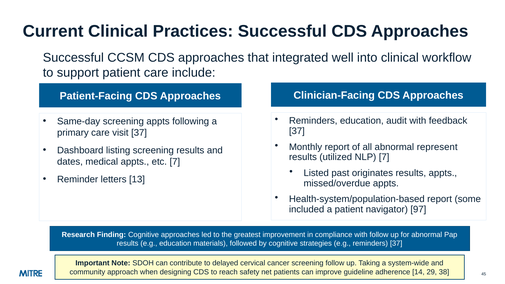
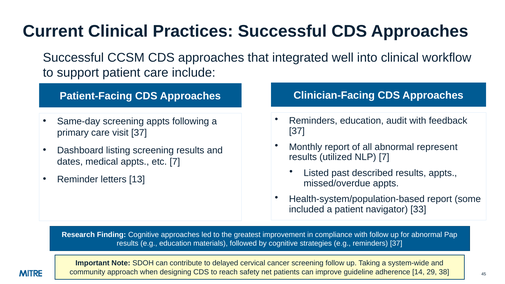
originates: originates -> described (372, 173)
97: 97 -> 33 (418, 209)
